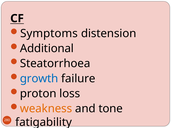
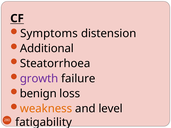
growth colour: blue -> purple (39, 79)
proton: proton -> benign (38, 94)
tone: tone -> level (111, 109)
